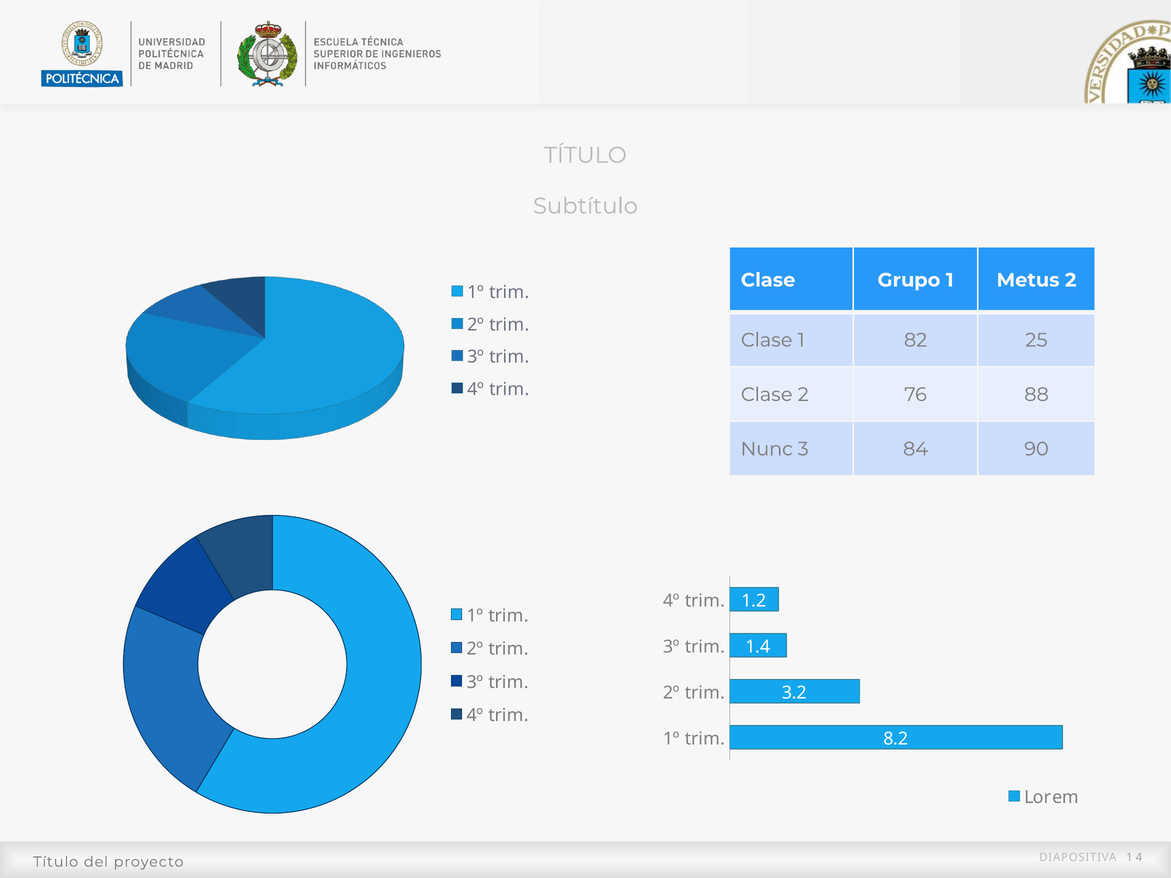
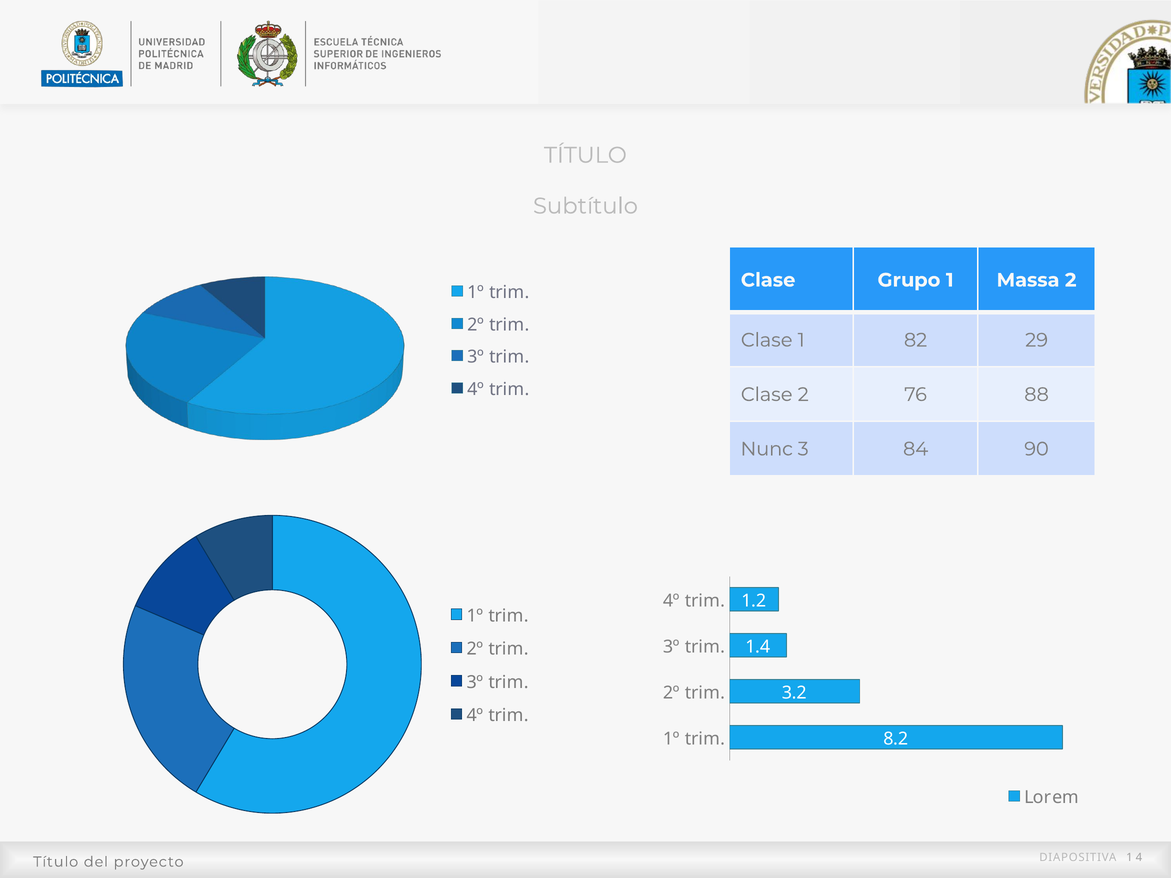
Metus: Metus -> Massa (1028, 280)
25: 25 -> 29 (1037, 340)
